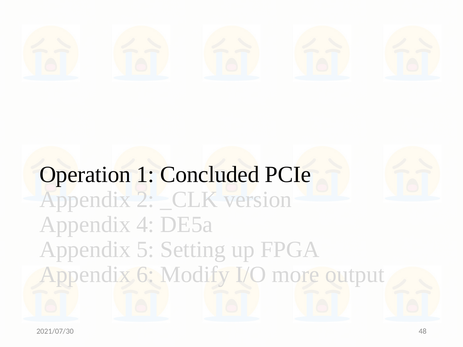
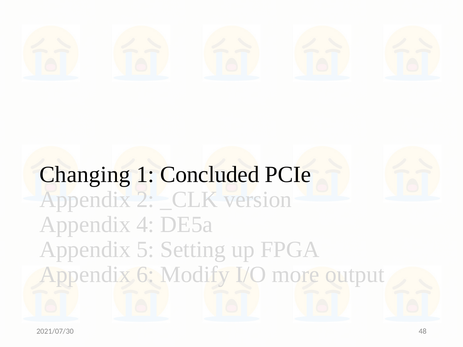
Operation: Operation -> Changing (85, 175)
